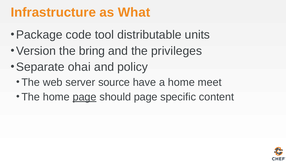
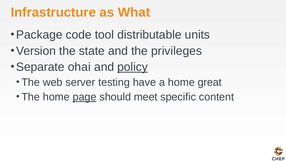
bring: bring -> state (92, 51)
policy underline: none -> present (133, 67)
source: source -> testing (114, 82)
meet: meet -> great (210, 82)
should page: page -> meet (146, 97)
